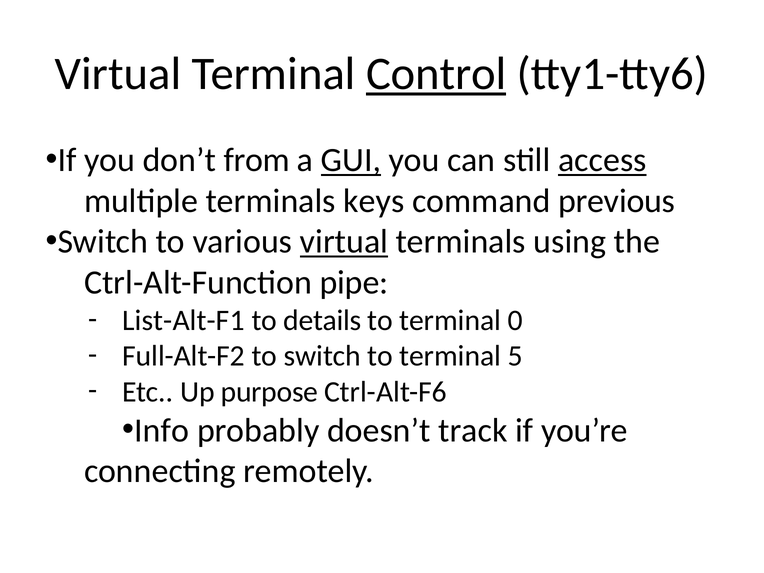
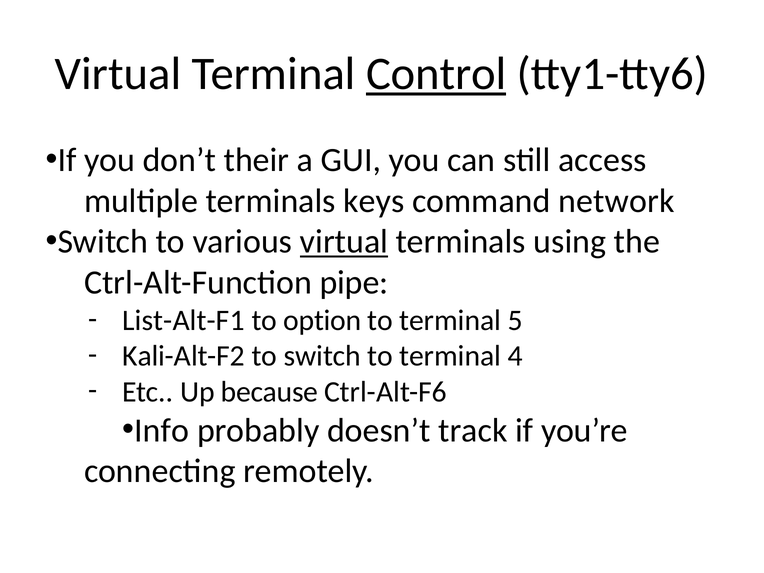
from: from -> their (257, 160)
GUI underline: present -> none (351, 160)
access underline: present -> none (602, 160)
previous: previous -> network (616, 201)
details: details -> option (322, 320)
0: 0 -> 5 (515, 320)
Full-Alt-F2: Full-Alt-F2 -> Kali-Alt-F2 (184, 356)
5: 5 -> 4 (515, 356)
purpose: purpose -> because (270, 392)
